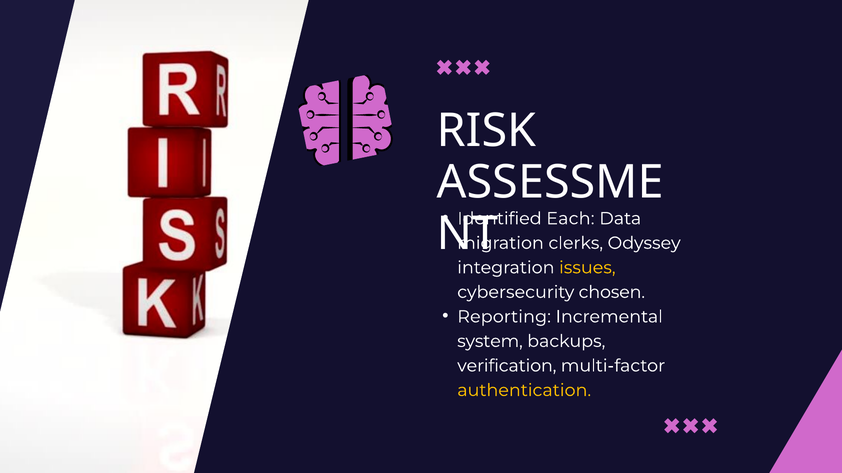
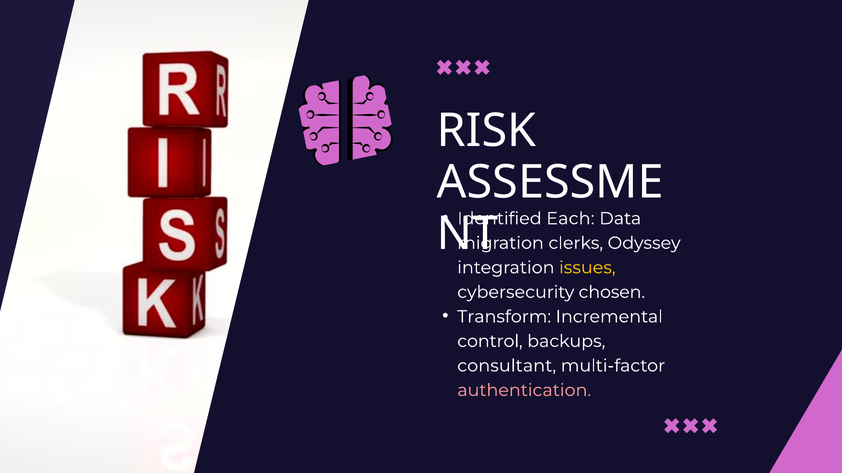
Reporting: Reporting -> Transform (504, 317)
system: system -> control (490, 342)
verification: verification -> consultant (507, 366)
authentication colour: yellow -> pink (524, 391)
